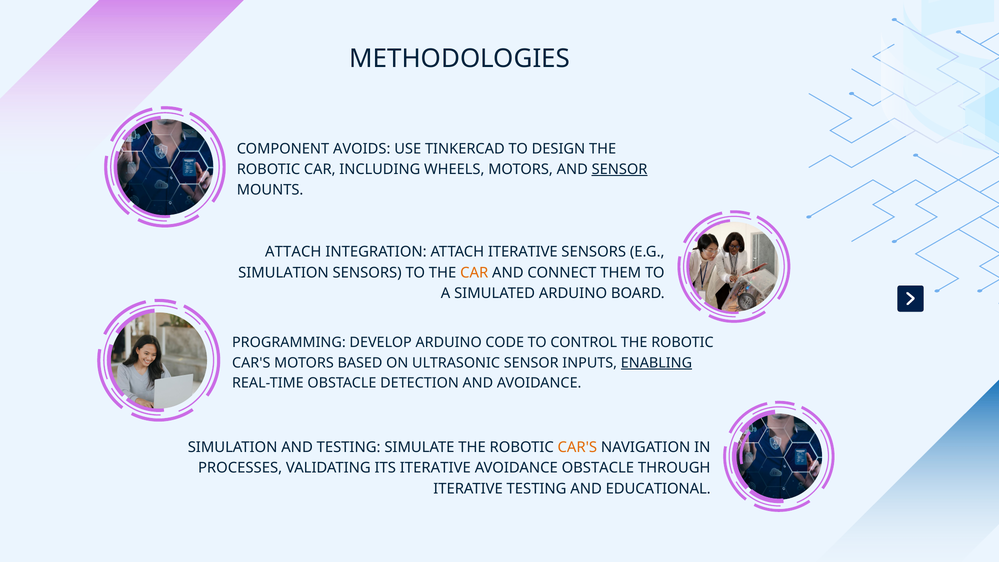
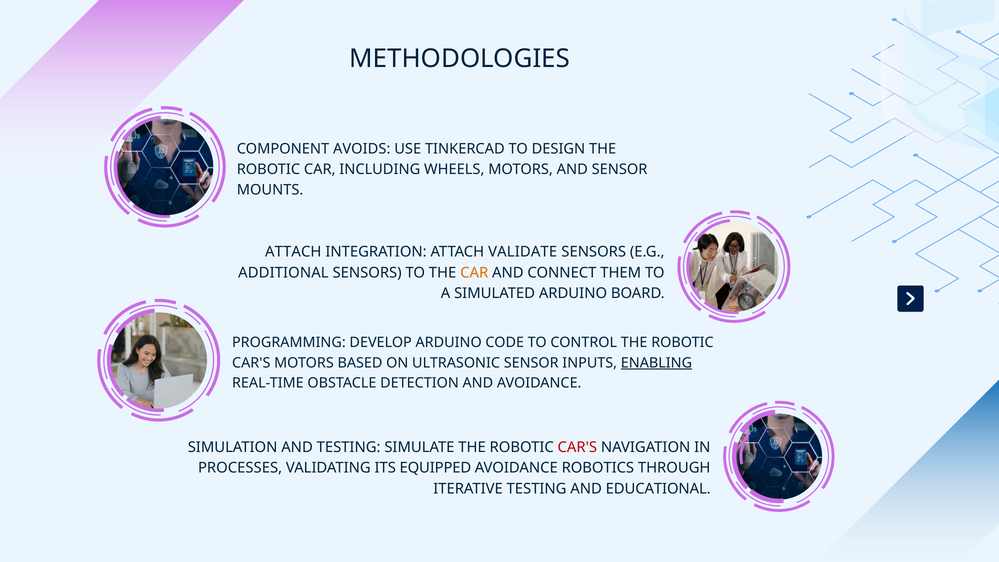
SENSOR underline: present -> none (620, 169)
ATTACH ITERATIVE: ITERATIVE -> VALIDATE (523, 252)
SIMULATION: SIMULATION -> ADDITIONAL (283, 273)
CAR'S colour: orange -> red (577, 447)
ITS ITERATIVE: ITERATIVE -> EQUIPPED (435, 468)
AVOIDANCE OBSTACLE: OBSTACLE -> ROBOTICS (598, 468)
